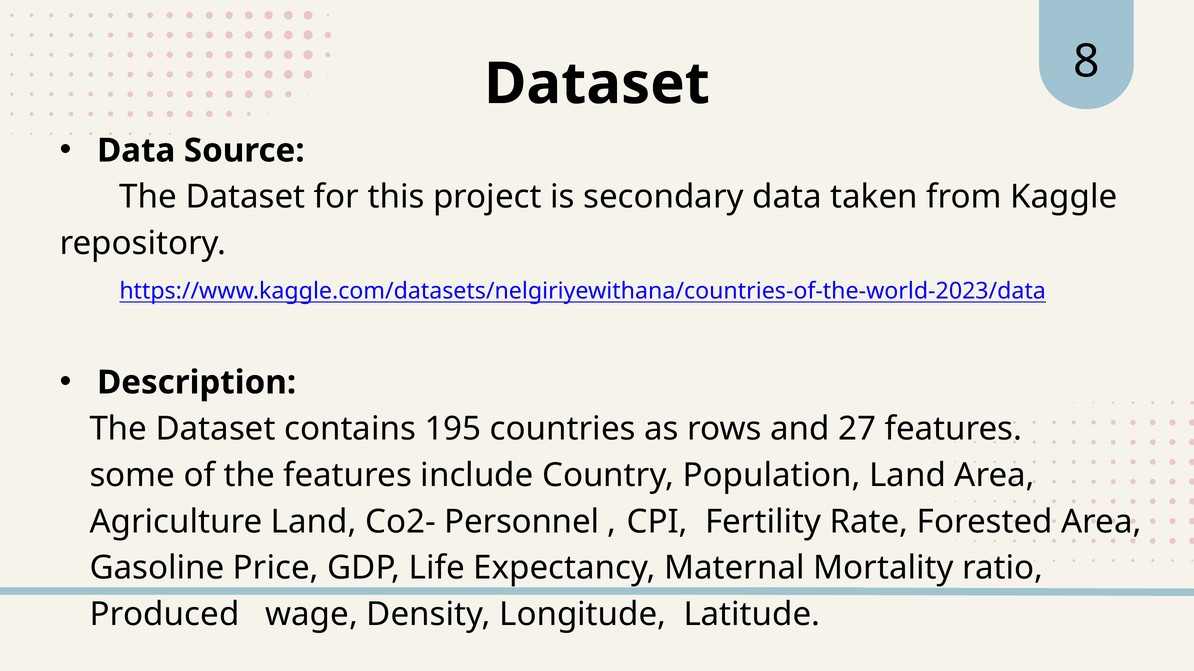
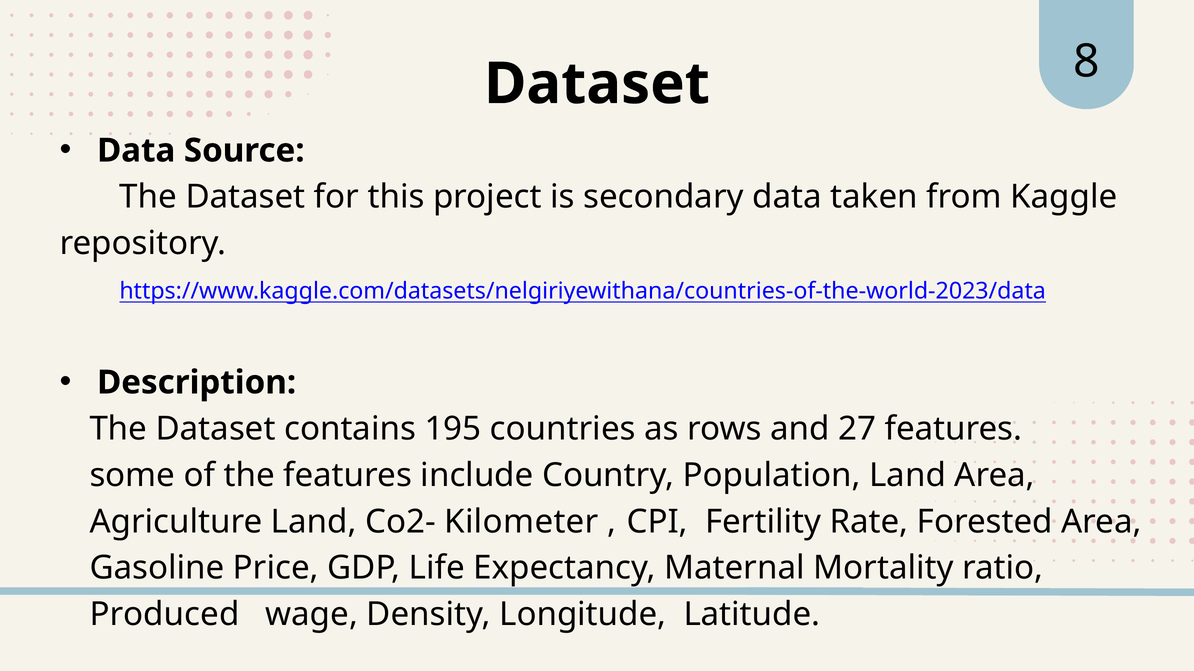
Personnel: Personnel -> Kilometer (521, 522)
